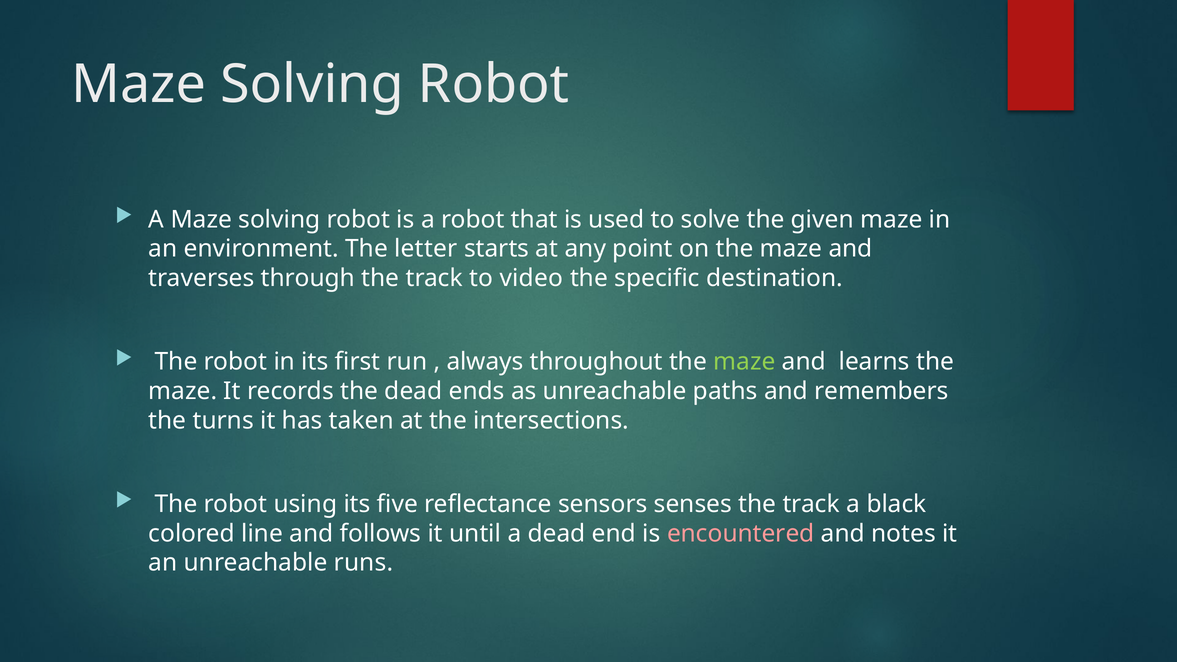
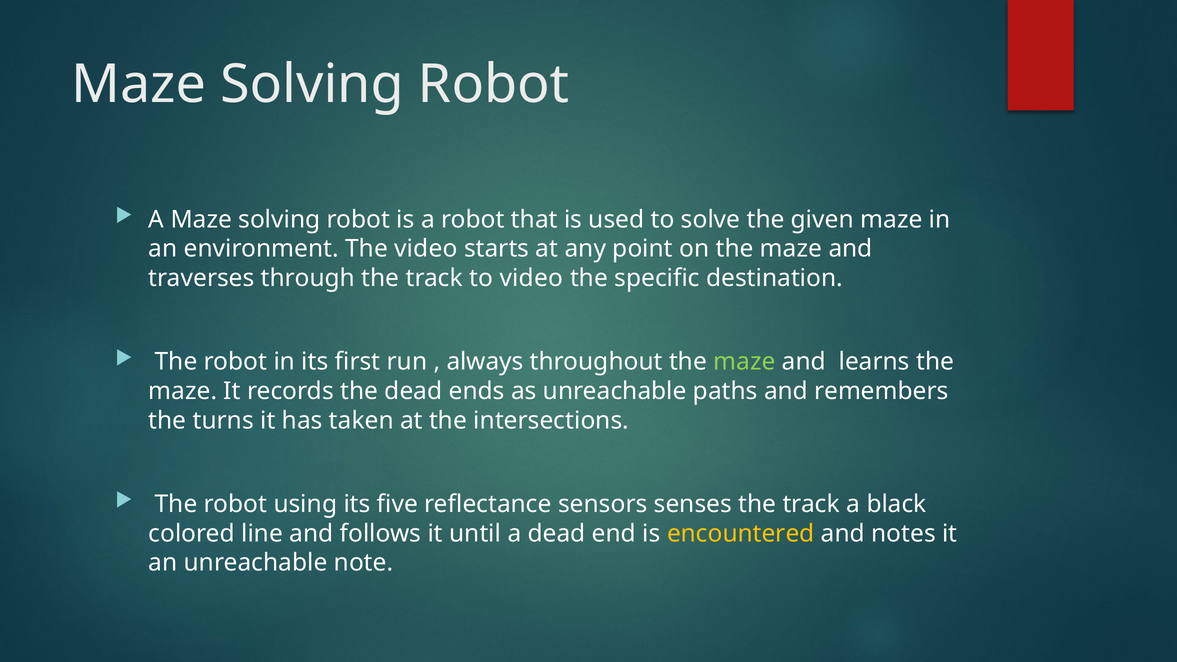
The letter: letter -> video (426, 249)
encountered colour: pink -> yellow (741, 533)
runs: runs -> note (364, 563)
